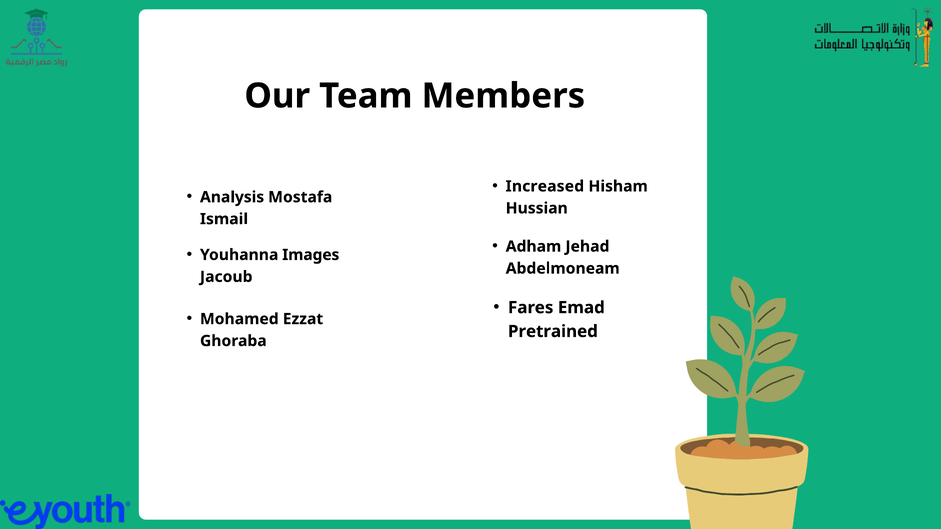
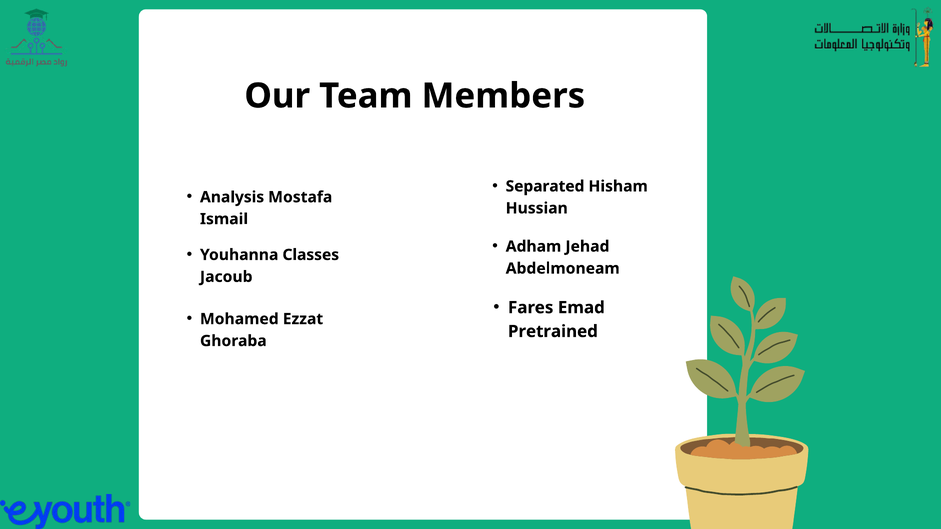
Increased: Increased -> Separated (545, 186)
Images: Images -> Classes (311, 255)
